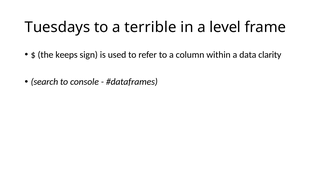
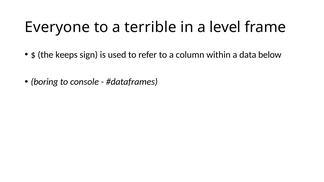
Tuesdays: Tuesdays -> Everyone (57, 27)
clarity: clarity -> below (270, 55)
search: search -> boring (44, 82)
